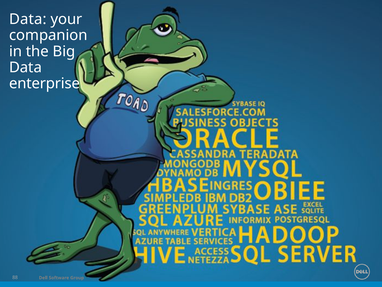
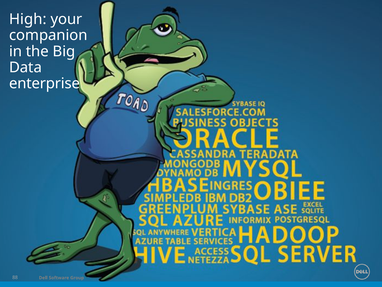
Data: Data -> High (28, 19)
